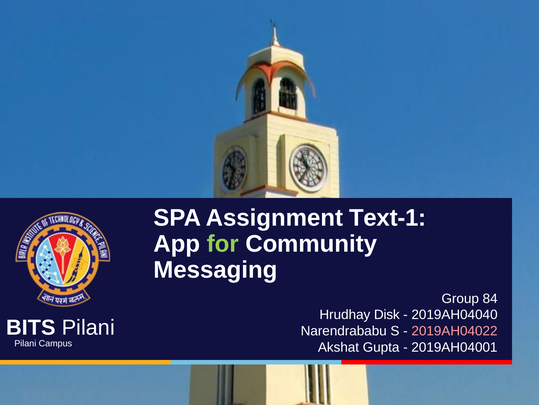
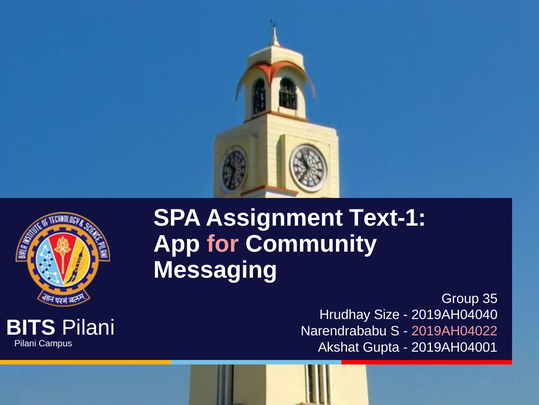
for colour: light green -> pink (223, 244)
84: 84 -> 35 (490, 298)
Disk: Disk -> Size (387, 314)
